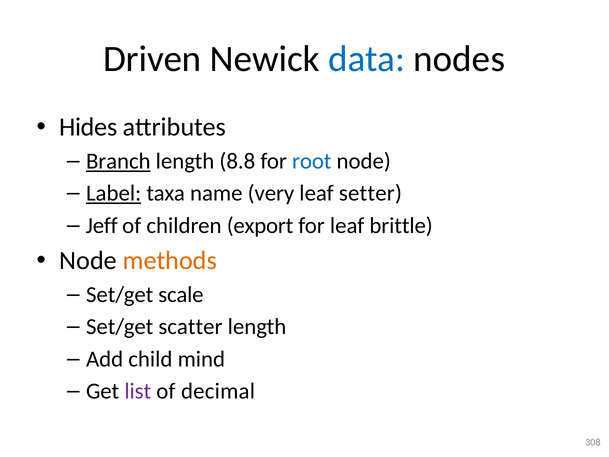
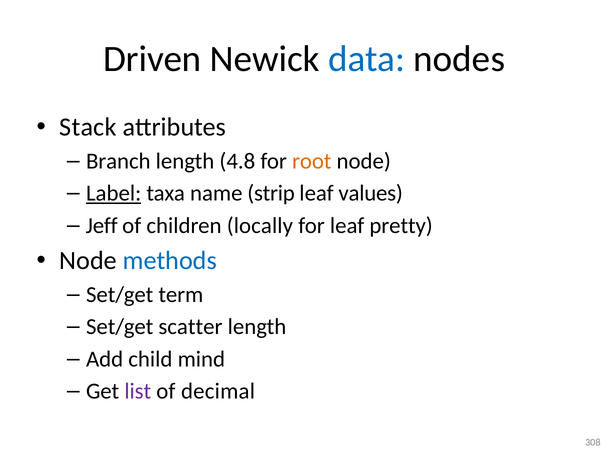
Hides: Hides -> Stack (88, 127)
Branch underline: present -> none (118, 161)
8.8: 8.8 -> 4.8 (237, 161)
root colour: blue -> orange (312, 161)
very: very -> strip (271, 193)
setter: setter -> values (371, 193)
export: export -> locally (260, 226)
brittle: brittle -> pretty (401, 226)
methods colour: orange -> blue (170, 261)
scale: scale -> term (181, 295)
